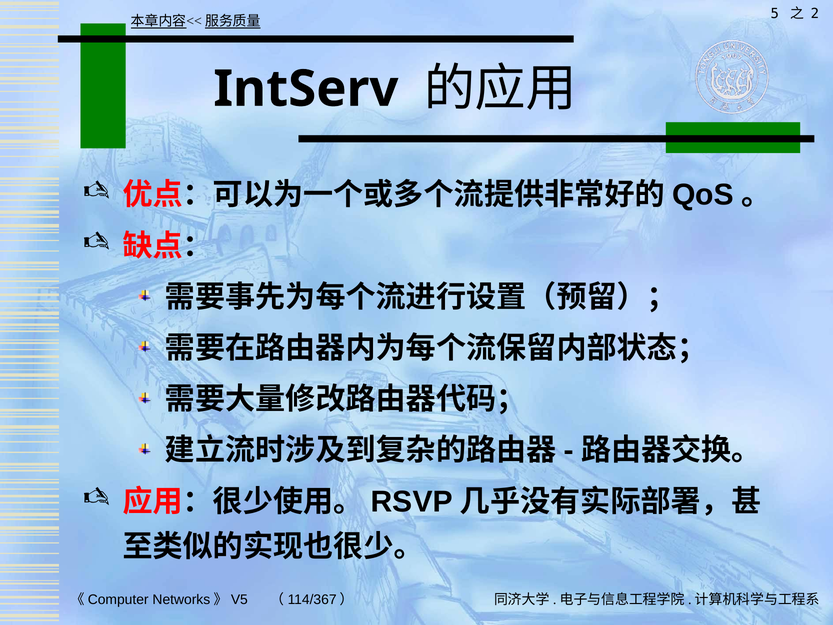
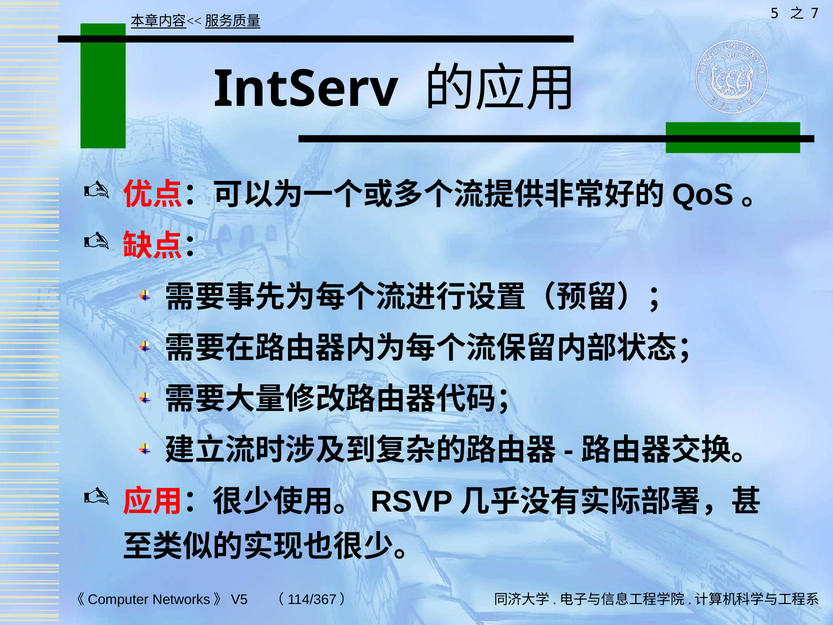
2: 2 -> 7 (815, 14)
